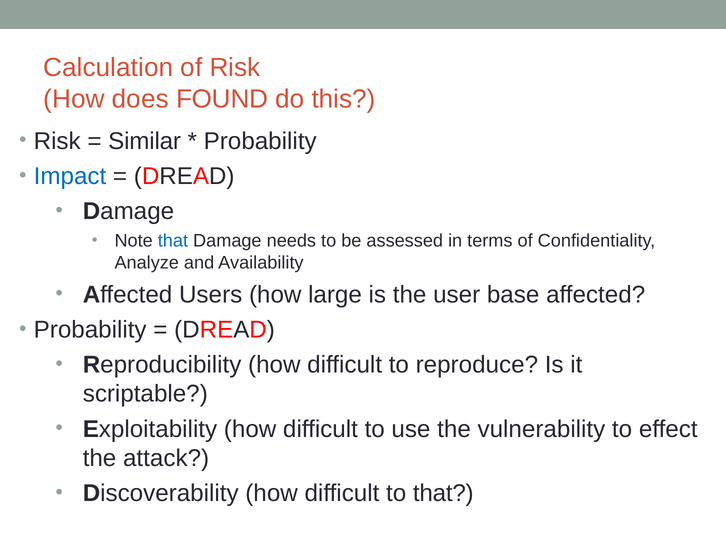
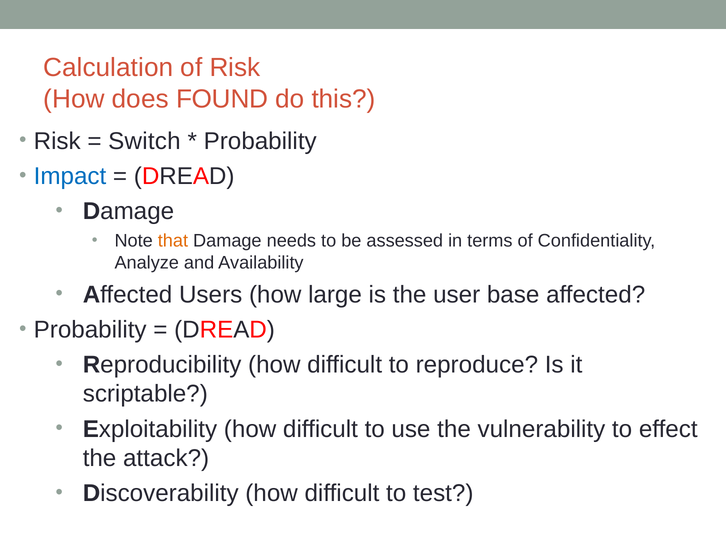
Similar: Similar -> Switch (144, 141)
that colour: blue -> orange (173, 241)
to that: that -> test (443, 493)
